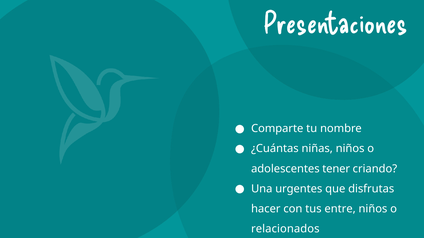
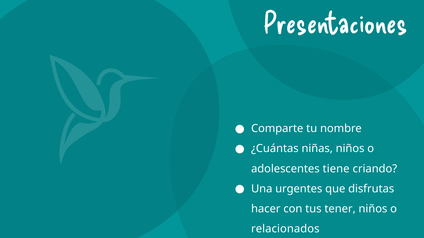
tener: tener -> tiene (336, 169)
entre: entre -> tener (340, 209)
